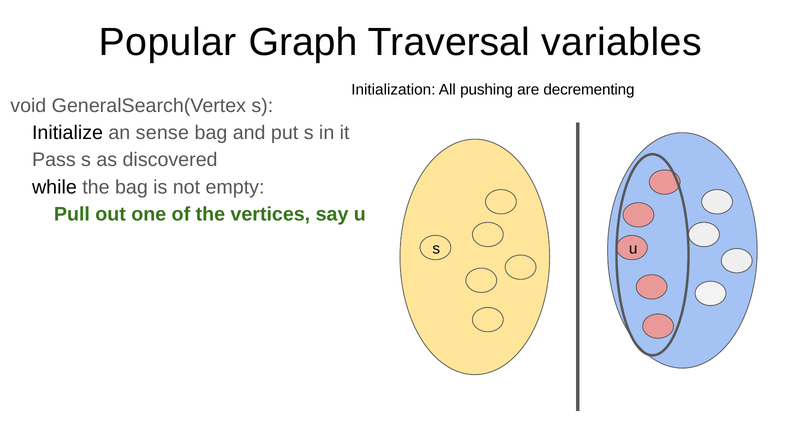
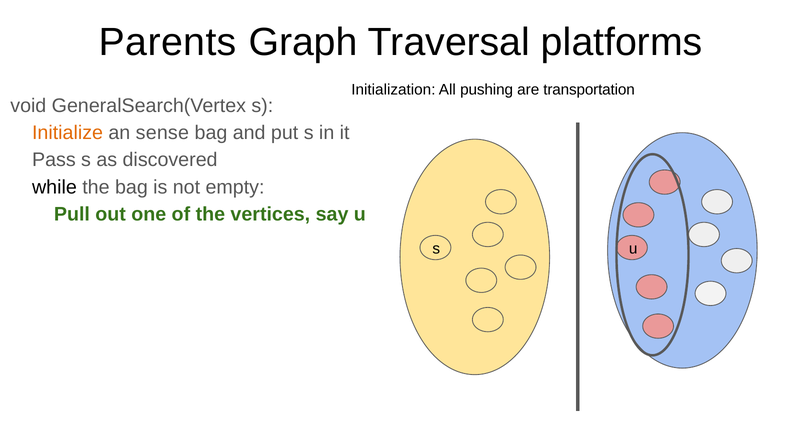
Popular: Popular -> Parents (168, 42)
variables: variables -> platforms (622, 42)
decrementing: decrementing -> transportation (589, 90)
Initialize colour: black -> orange (68, 133)
